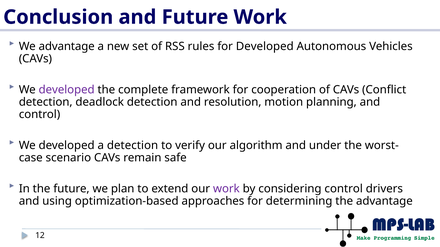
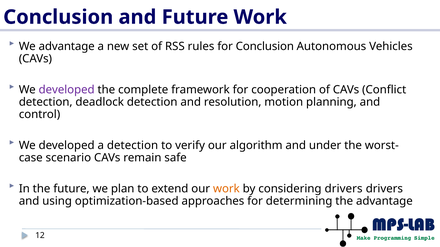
for Developed: Developed -> Conclusion (265, 47)
work colour: purple -> orange (226, 189)
considering control: control -> drivers (344, 189)
